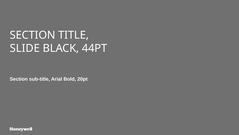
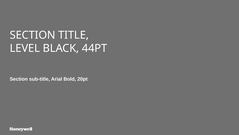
SLIDE: SLIDE -> LEVEL (25, 48)
